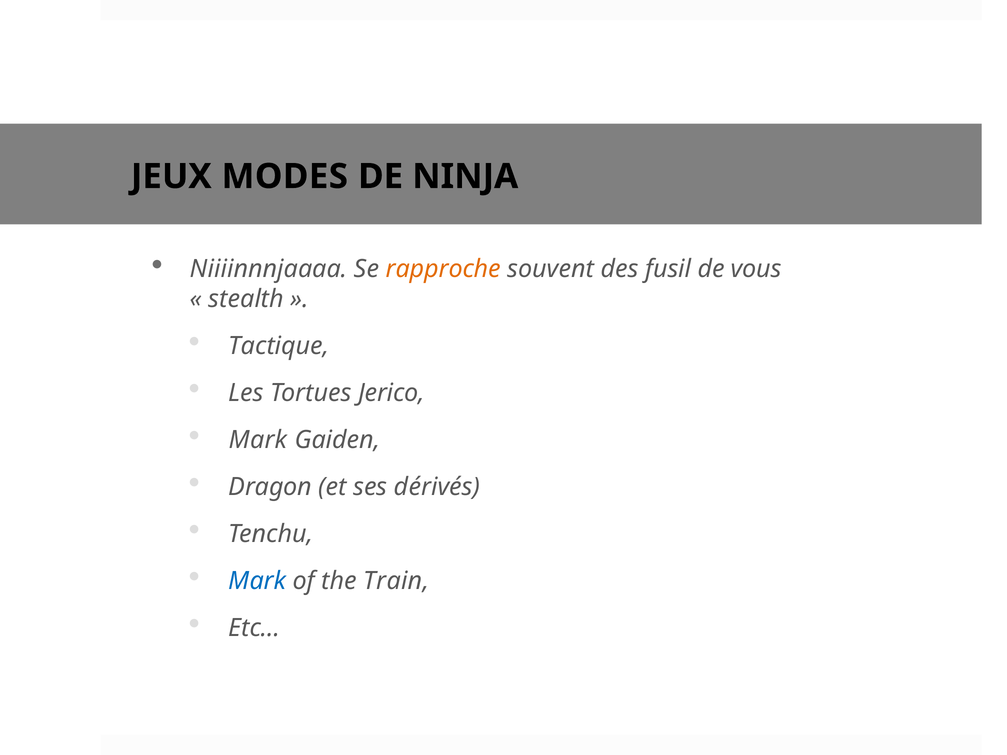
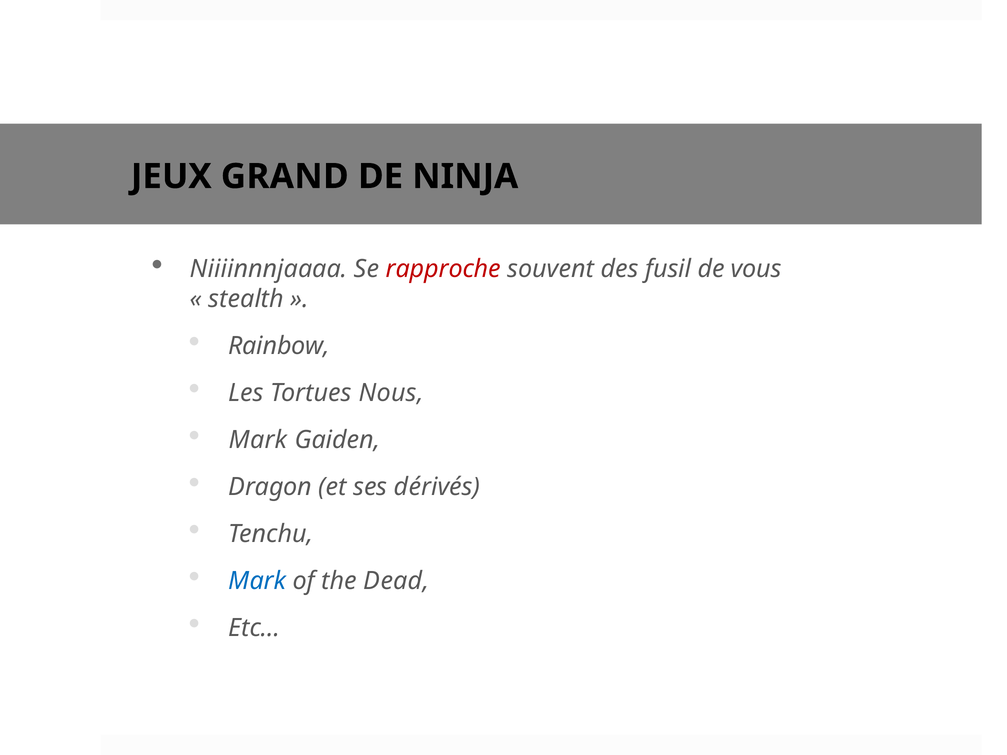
MODES: MODES -> GRAND (285, 177)
rapproche colour: orange -> red (443, 269)
Tactique: Tactique -> Rainbow (279, 346)
Jerico: Jerico -> Nous (391, 393)
Train: Train -> Dead (396, 581)
